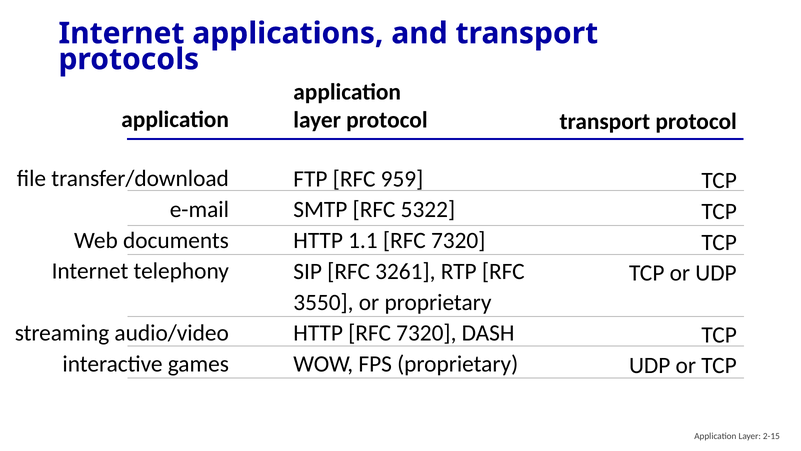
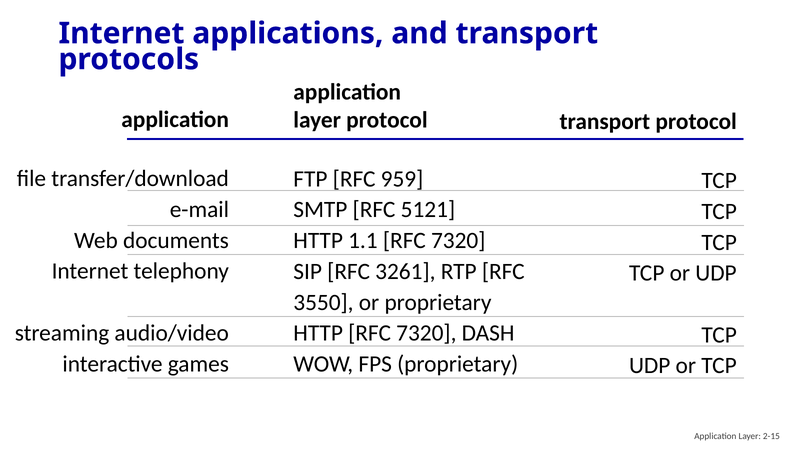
5322: 5322 -> 5121 (428, 210)
